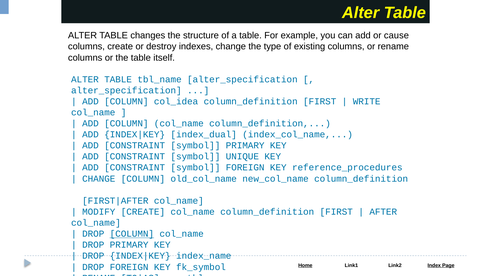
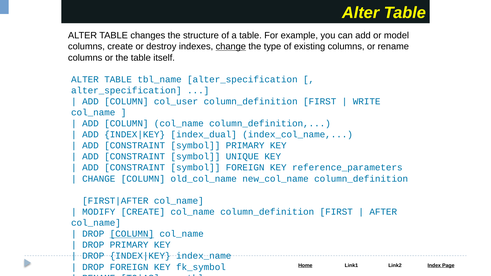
cause: cause -> model (396, 36)
change underline: none -> present (231, 47)
col_idea: col_idea -> col_user (176, 101)
reference_procedures: reference_procedures -> reference_parameters (347, 168)
